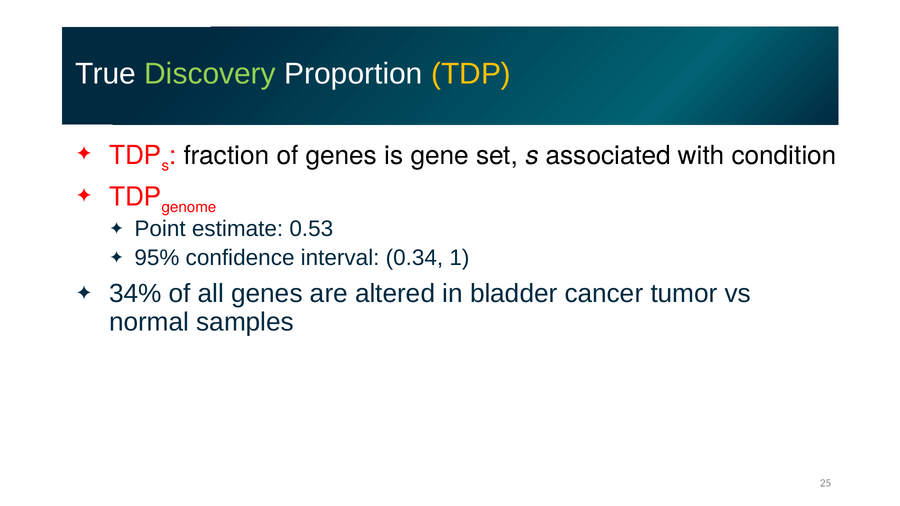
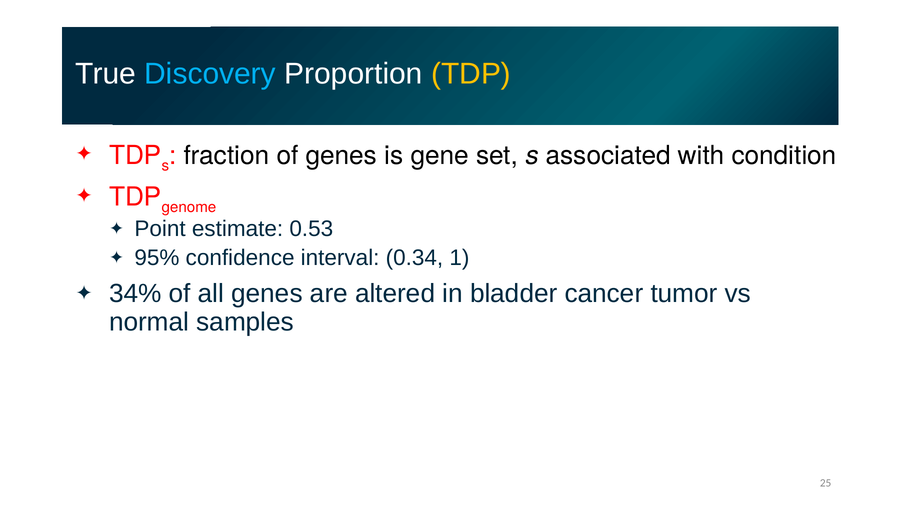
Discovery colour: light green -> light blue (210, 74)
